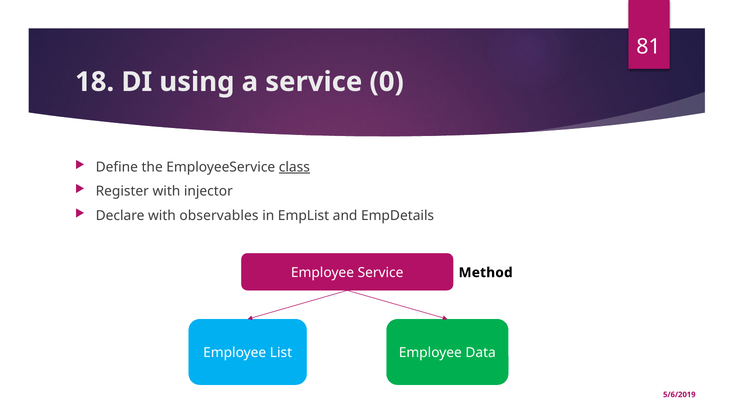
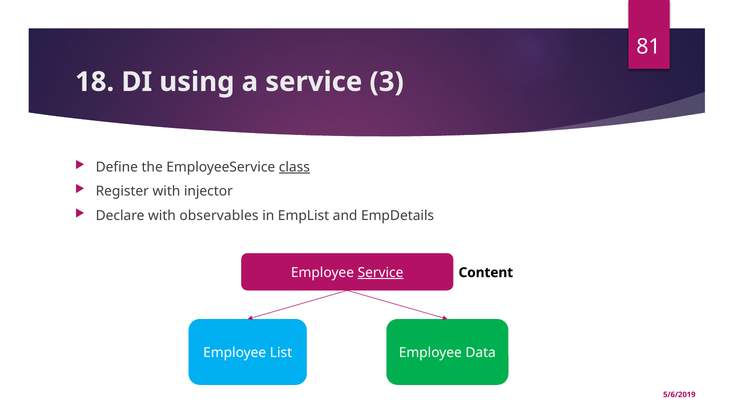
0: 0 -> 3 (387, 82)
Service underline: none -> present (381, 273)
Method: Method -> Content (486, 273)
